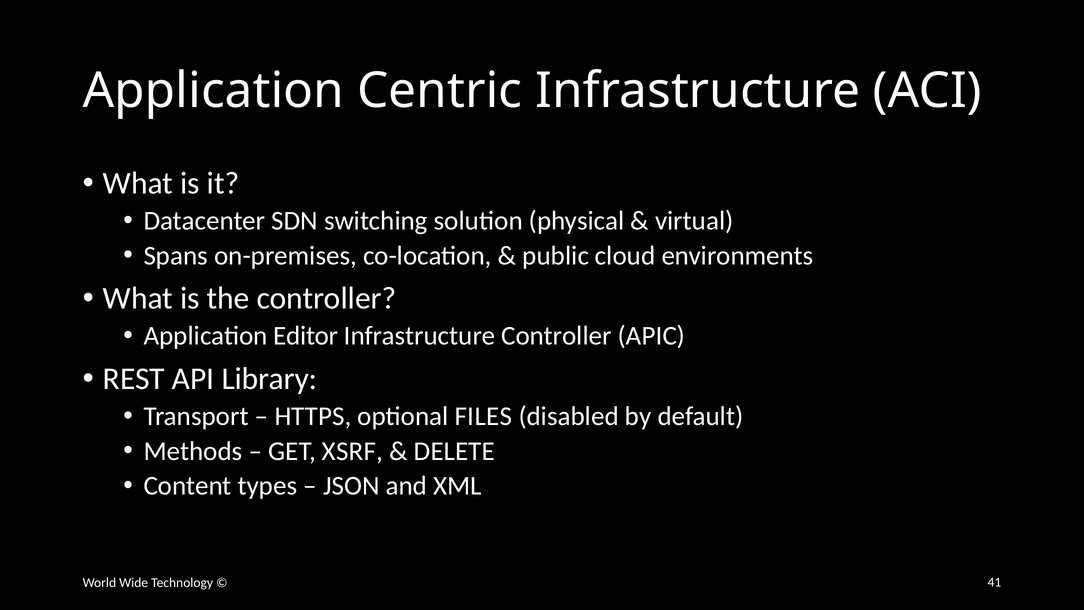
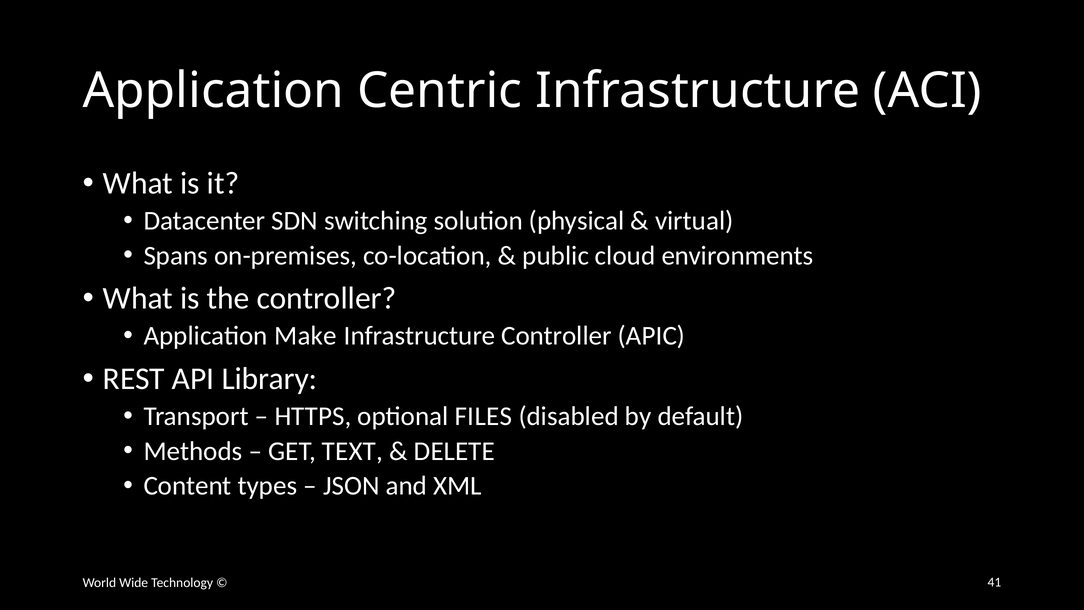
Editor: Editor -> Make (306, 336)
XSRF: XSRF -> TEXT (352, 451)
